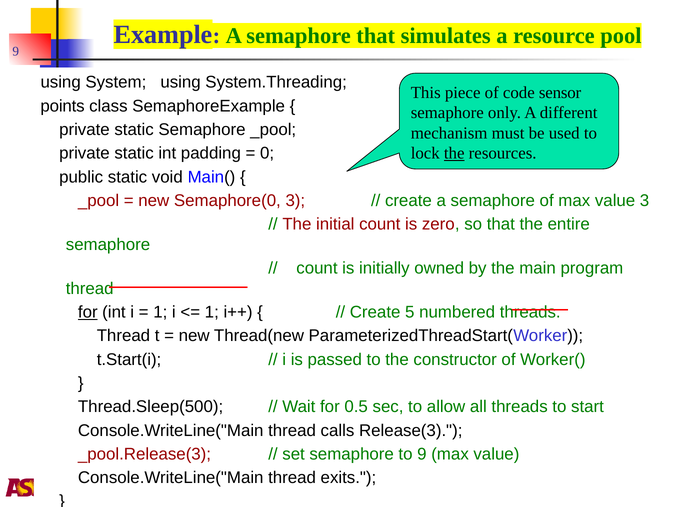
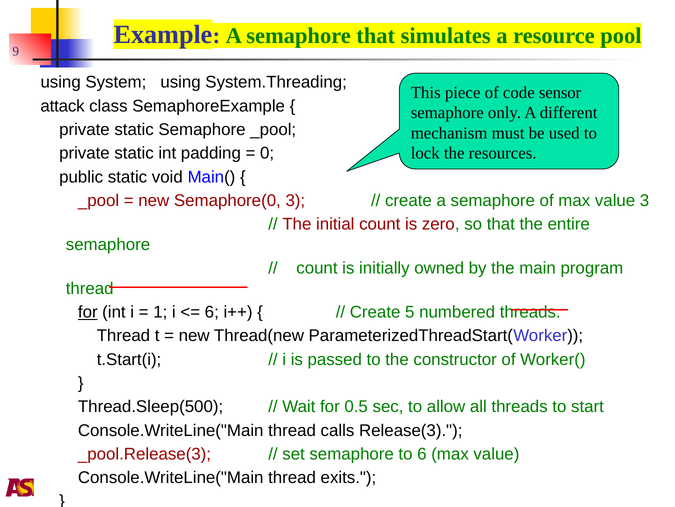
points: points -> attack (63, 106)
the underline: present -> none (454, 153)
1: 1 -> 6 (212, 312)
to 9: 9 -> 6 (422, 453)
